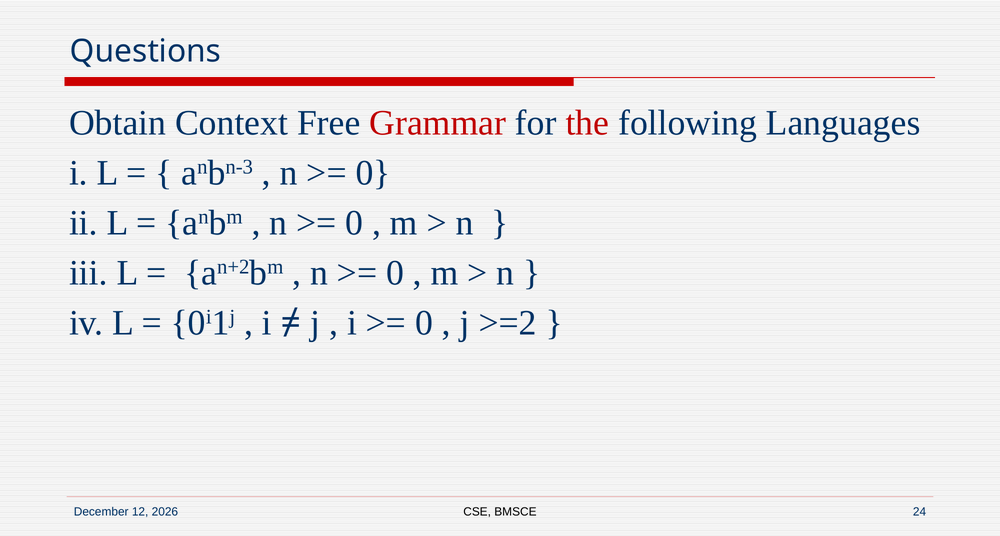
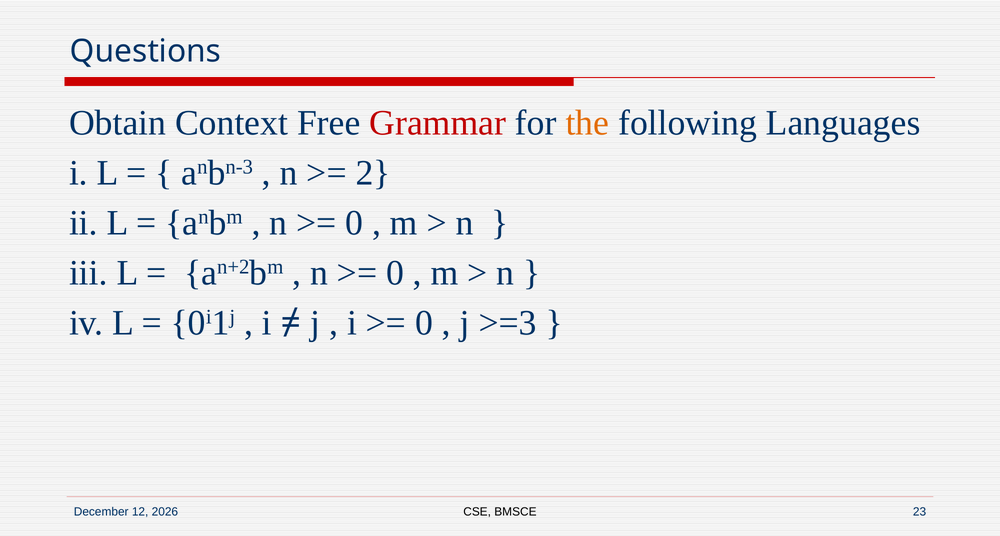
the colour: red -> orange (587, 123)
0: 0 -> 2 (373, 173)
>=2: >=2 -> >=3 (508, 323)
24: 24 -> 23 (920, 512)
